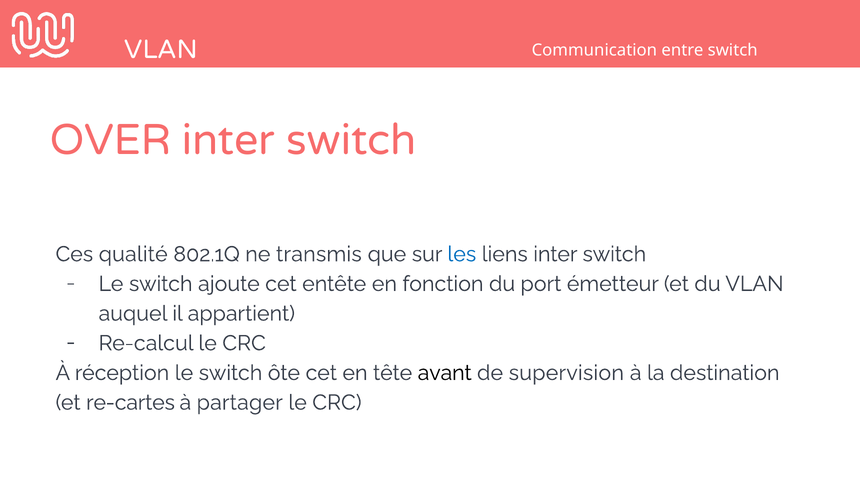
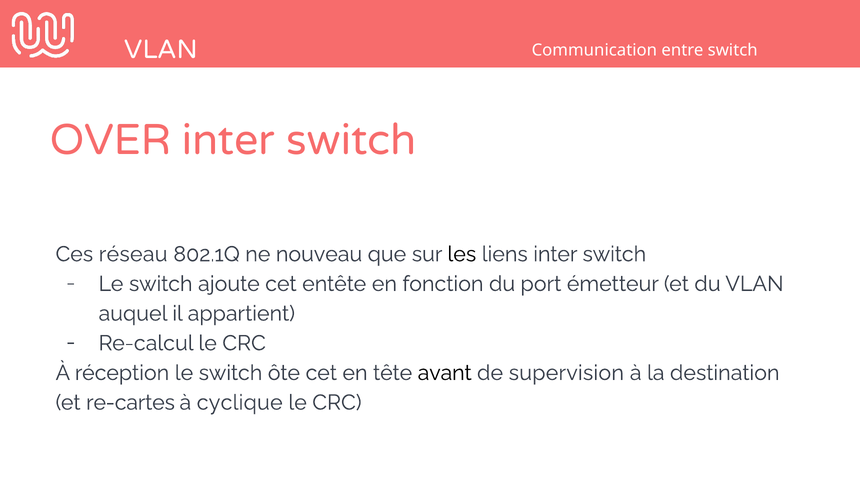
qualité: qualité -> réseau (133, 254)
transmis: transmis -> nouveau (319, 254)
les colour: blue -> black (462, 254)
partager: partager -> cyclique (240, 402)
